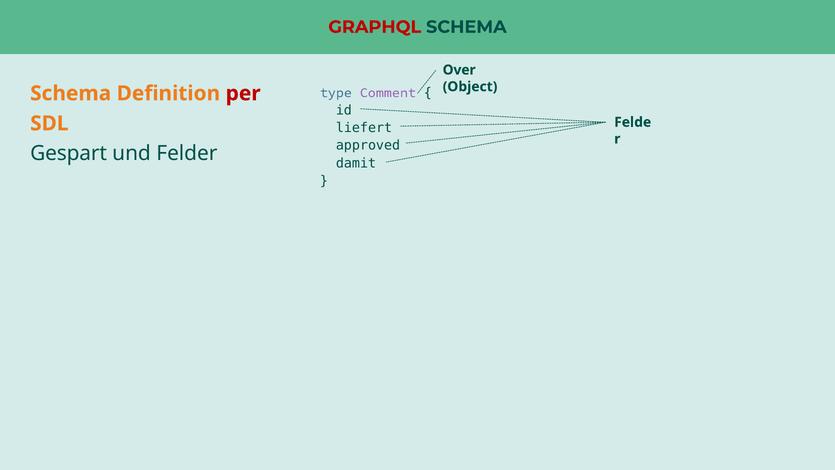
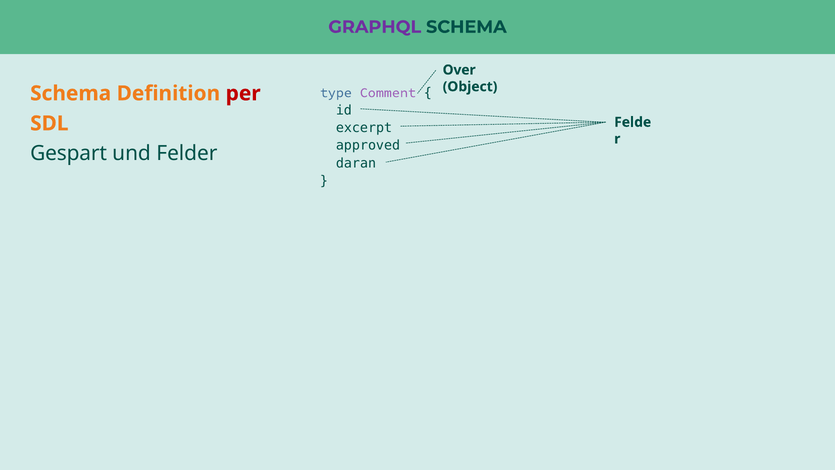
GRAPHQL colour: red -> purple (375, 27)
liefert: liefert -> excerpt (364, 128)
damit: damit -> daran (356, 163)
